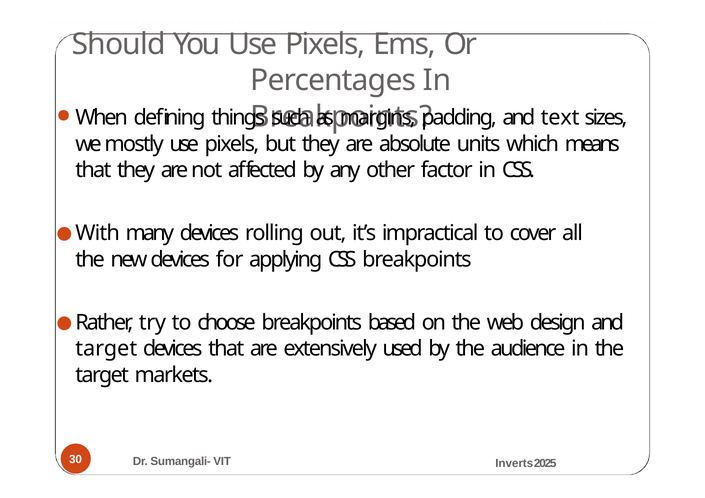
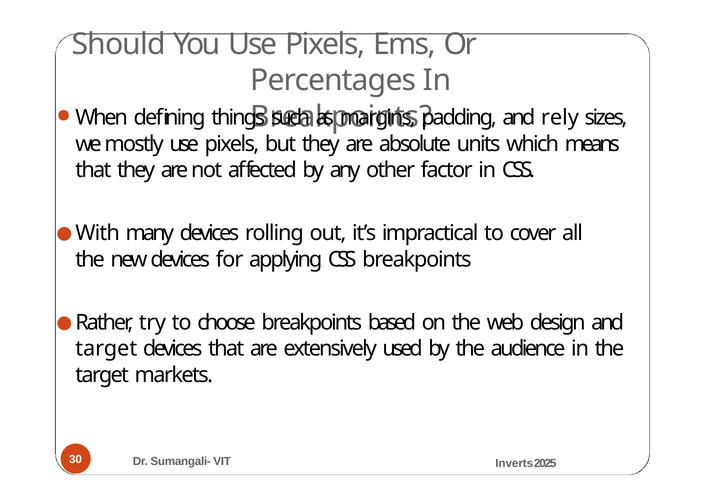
text: text -> rely (560, 118)
